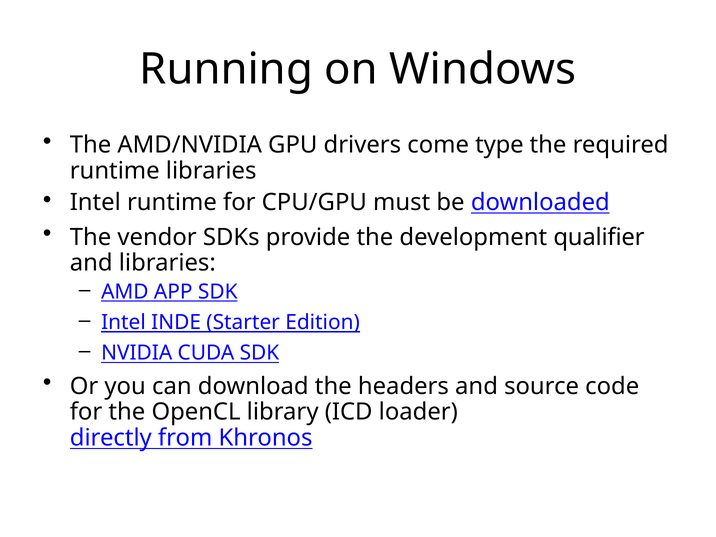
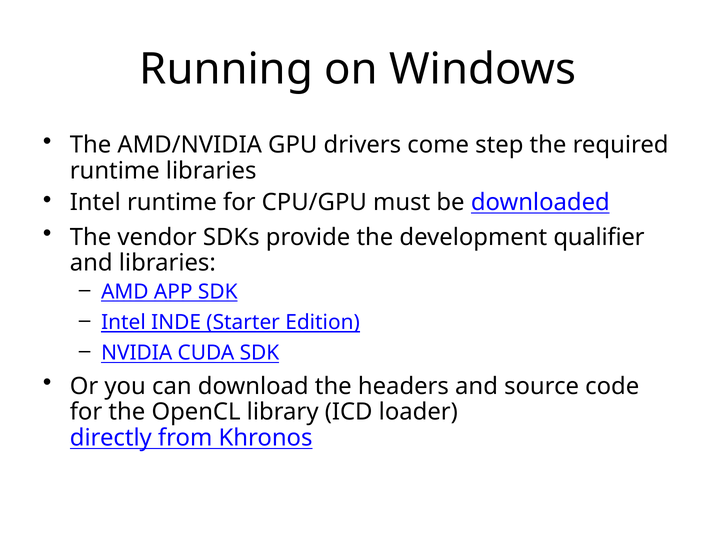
type: type -> step (499, 145)
